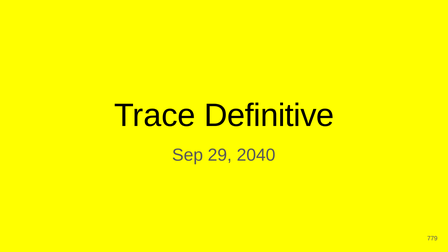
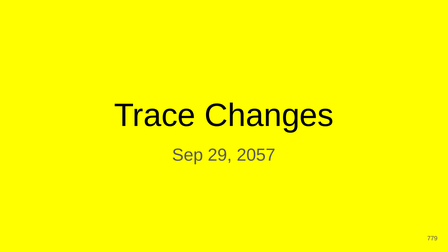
Definitive: Definitive -> Changes (269, 115)
2040: 2040 -> 2057 (256, 155)
